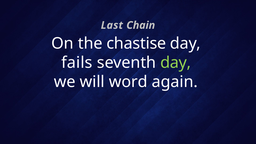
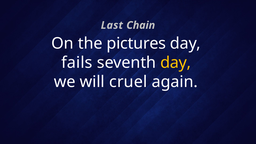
chastise: chastise -> pictures (136, 43)
day colour: light green -> yellow (176, 63)
word: word -> cruel (128, 82)
